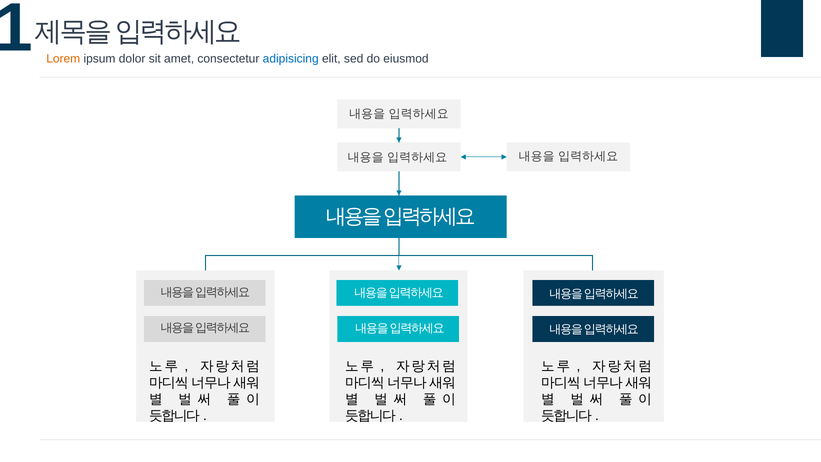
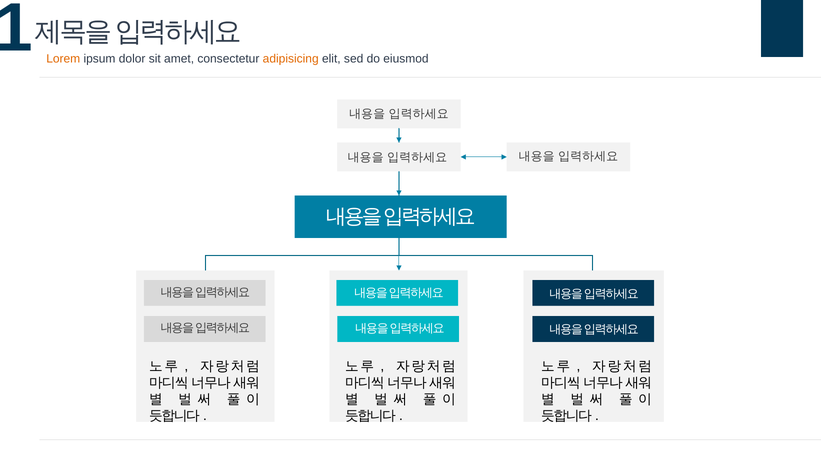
adipisicing colour: blue -> orange (291, 59)
